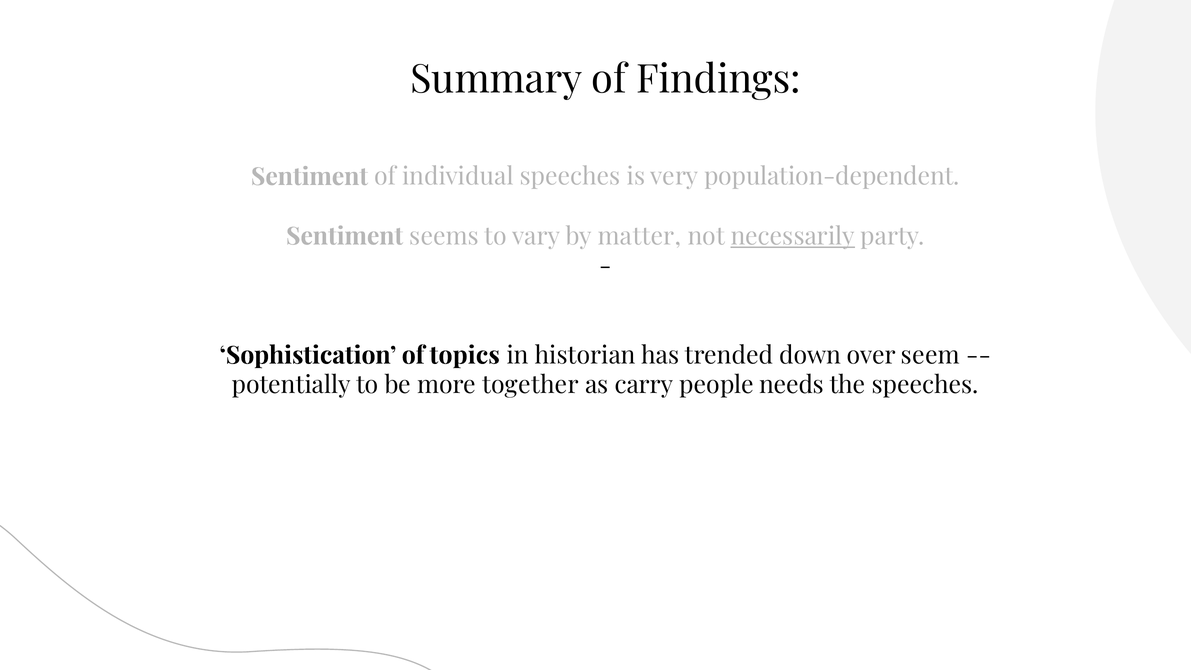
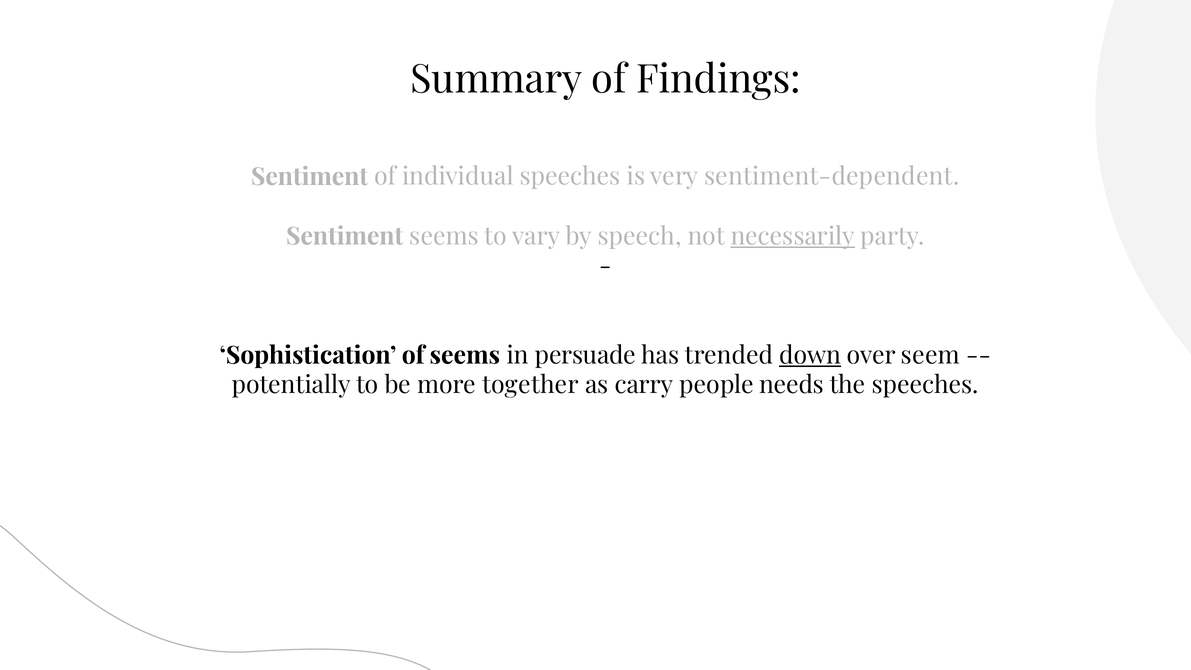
population-dependent: population-dependent -> sentiment-dependent (832, 177)
matter: matter -> speech (640, 236)
of topics: topics -> seems (465, 355)
historian: historian -> persuade (585, 355)
down underline: none -> present (810, 355)
